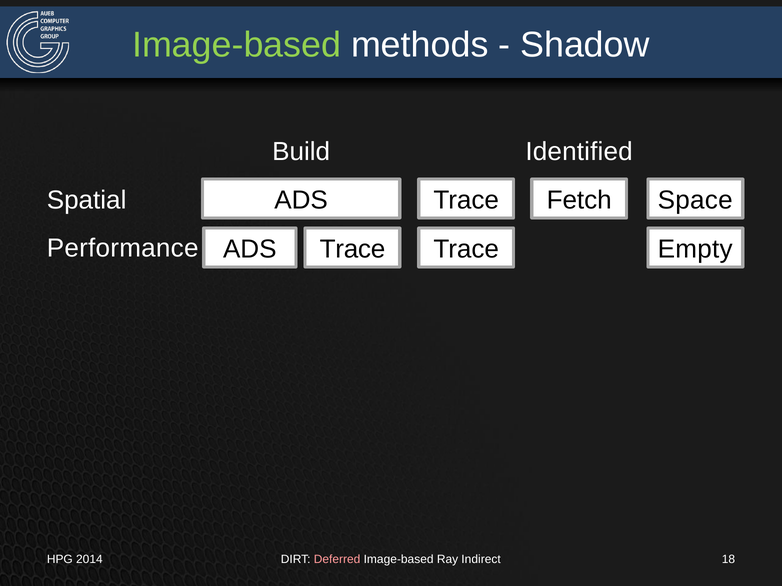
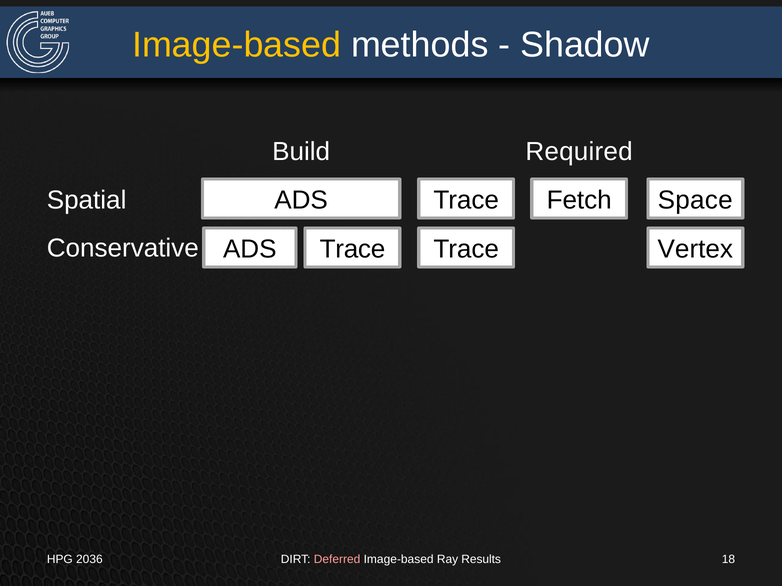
Image-based colour: light green -> yellow (237, 45)
Identified: Identified -> Required (579, 152)
Performance: Performance -> Conservative (123, 248)
Empty: Empty -> Vertex (695, 250)
2014: 2014 -> 2036 (89, 560)
Indirect: Indirect -> Results (481, 560)
